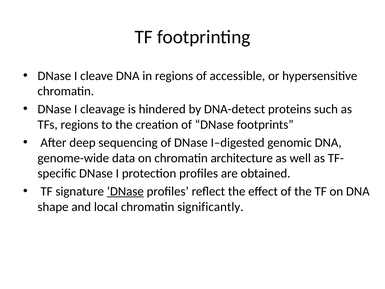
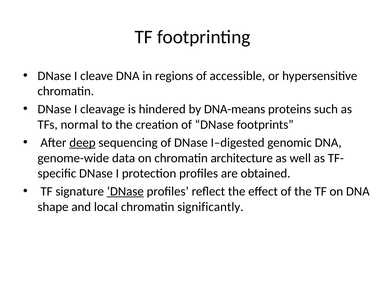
DNA-detect: DNA-detect -> DNA-means (235, 109)
TFs regions: regions -> normal (79, 125)
deep underline: none -> present (82, 142)
